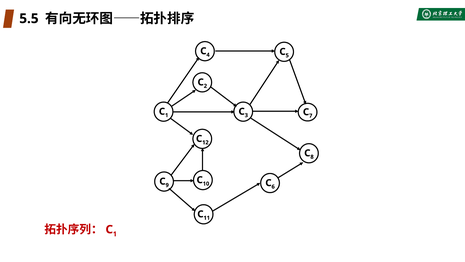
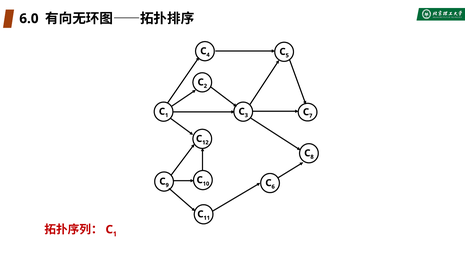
5.5: 5.5 -> 6.0 (29, 19)
